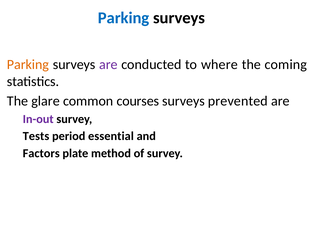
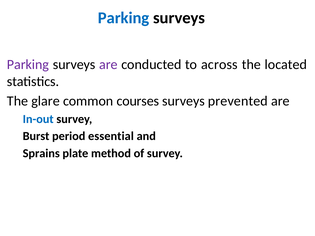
Parking colour: orange -> purple (28, 65)
where: where -> across (219, 65)
coming: coming -> located (286, 65)
In-out colour: purple -> blue (38, 119)
Tests: Tests -> Burst (36, 136)
Factors: Factors -> Sprains (41, 154)
